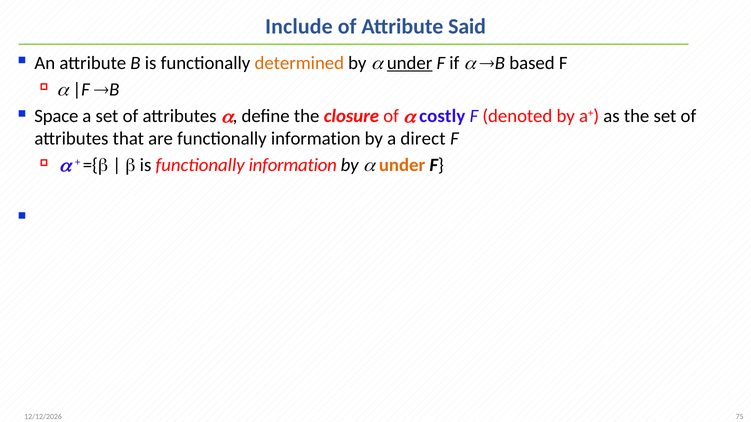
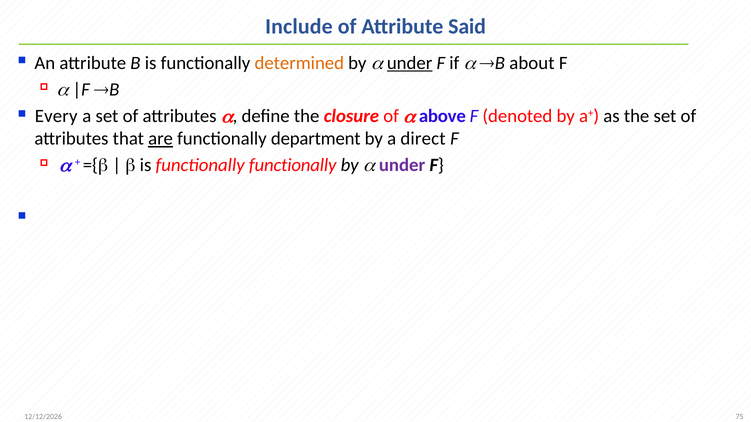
based: based -> about (532, 63)
Space: Space -> Every (56, 116)
costly: costly -> above (442, 116)
are underline: none -> present (161, 139)
information: information -> department (316, 139)
is functionally information: information -> functionally (293, 165)
under colour: orange -> purple (402, 165)
